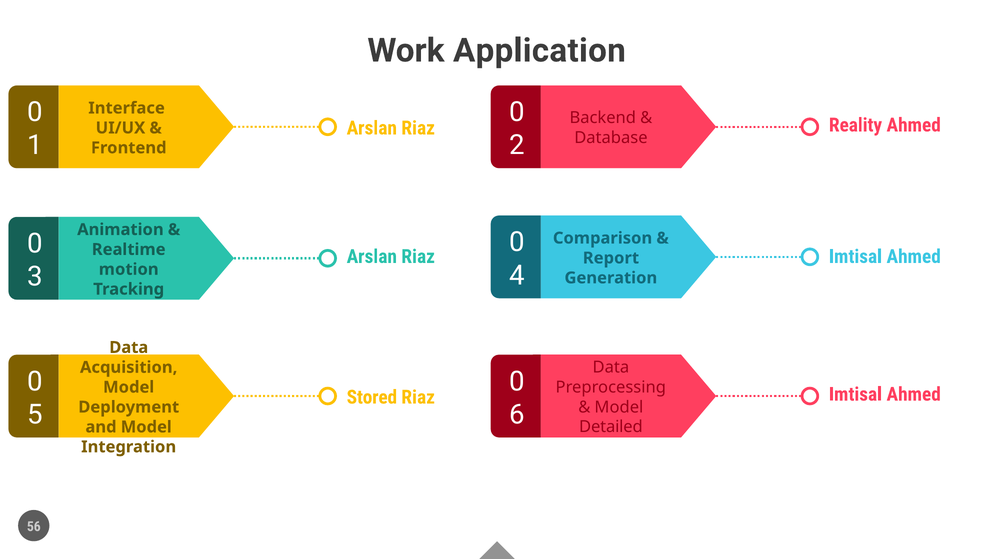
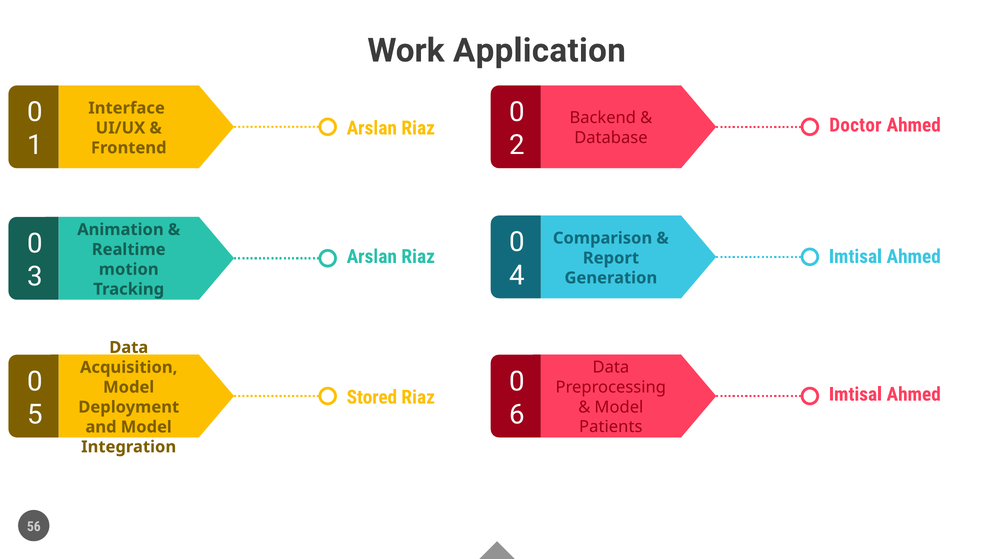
Reality: Reality -> Doctor (855, 125)
Detailed: Detailed -> Patients (611, 427)
